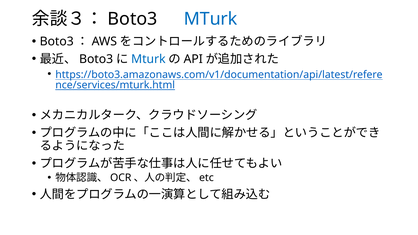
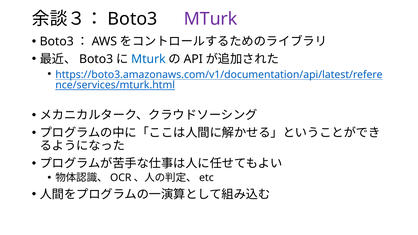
MTurk colour: blue -> purple (211, 19)
